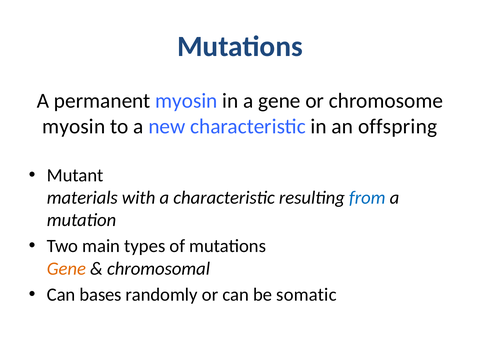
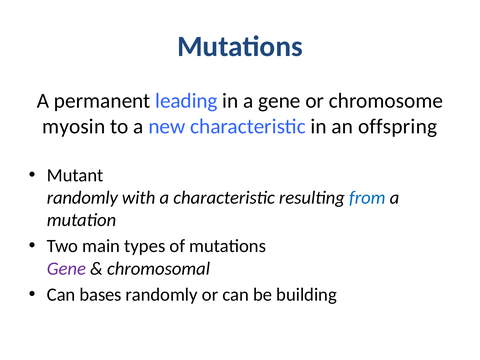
permanent myosin: myosin -> leading (186, 101)
materials: materials -> randomly (82, 198)
Gene colour: orange -> purple (66, 269)
somatic: somatic -> building (307, 295)
